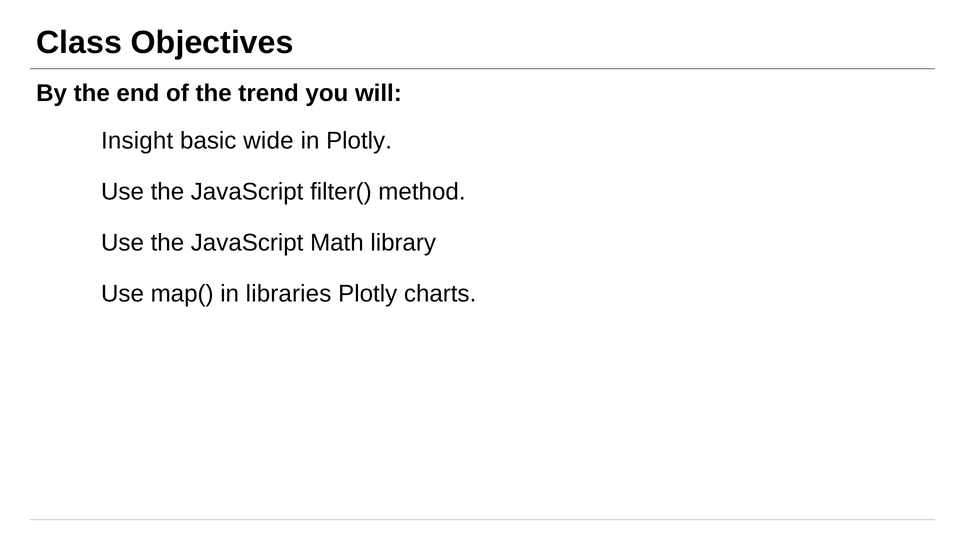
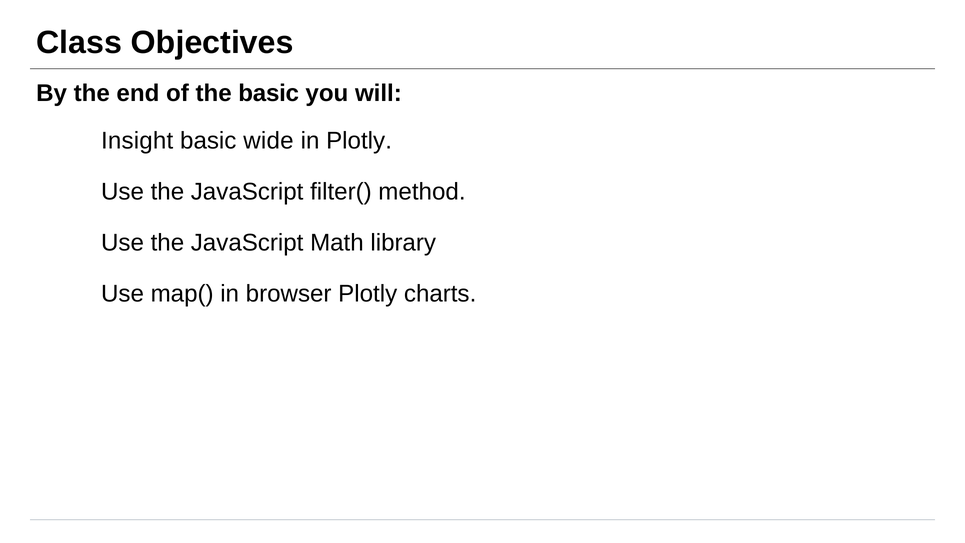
the trend: trend -> basic (269, 93)
libraries: libraries -> browser (289, 294)
